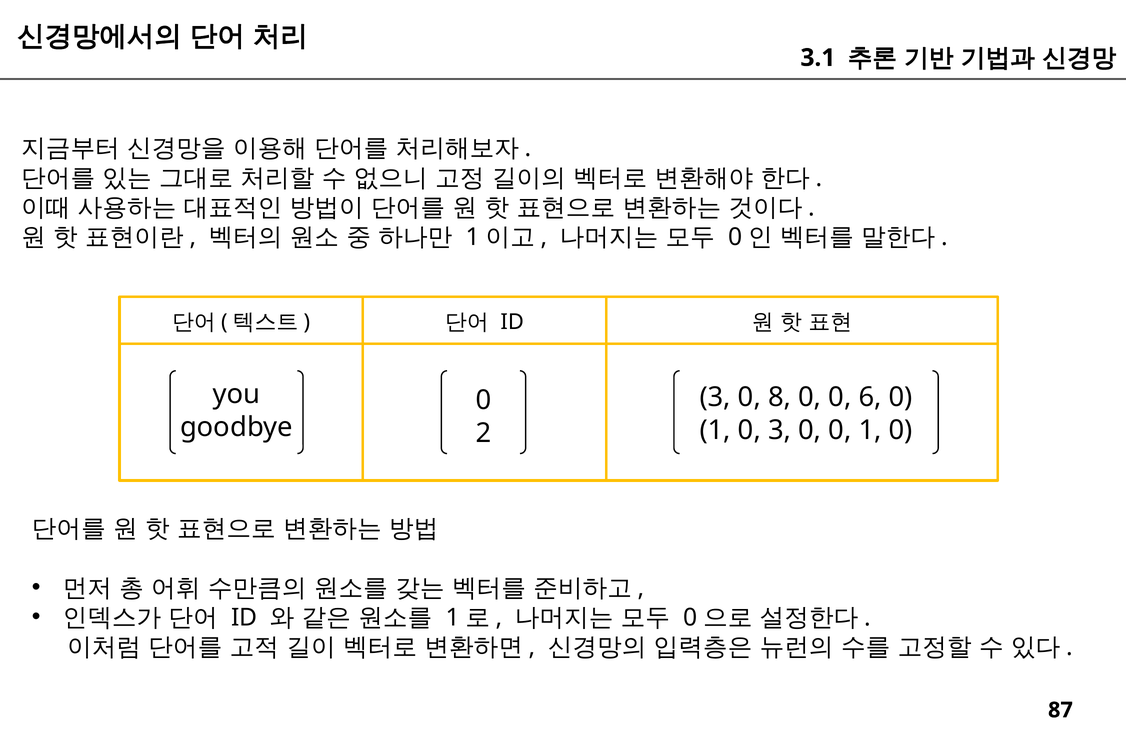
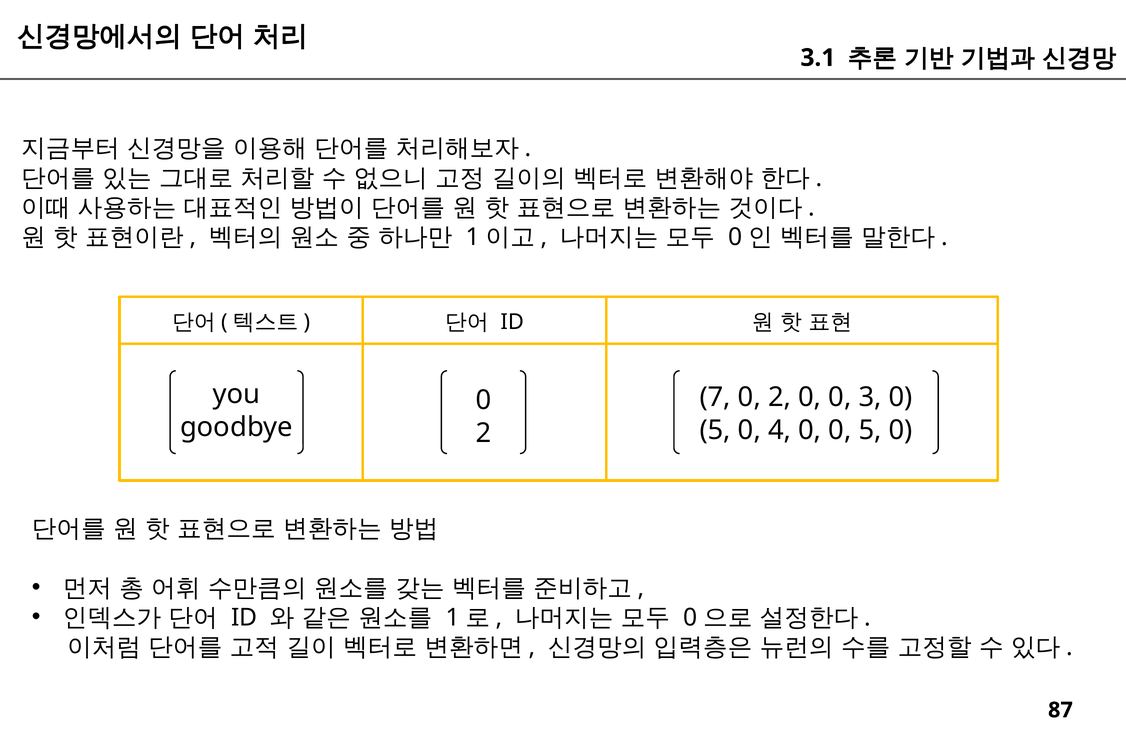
3: 3 -> 7 (715, 397)
8: 8 -> 2 (780, 397)
6: 6 -> 3 (870, 397)
1: 1 -> 5 (715, 430)
0 3: 3 -> 4 (780, 430)
0 0 1: 1 -> 5 (870, 430)
